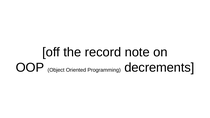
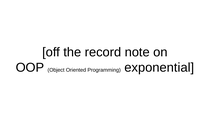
decrements: decrements -> exponential (159, 68)
